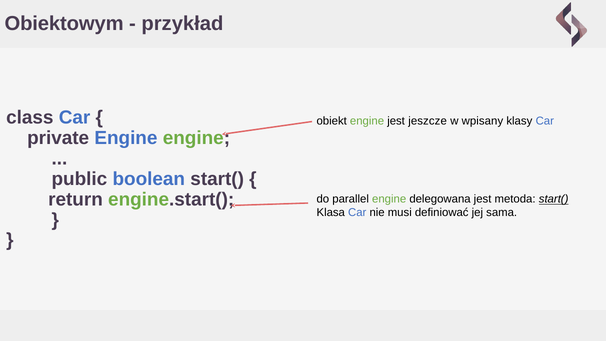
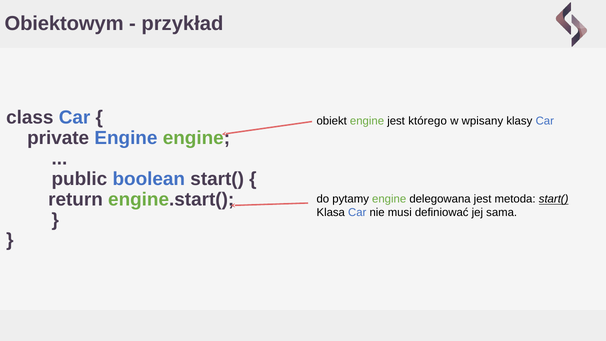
jeszcze: jeszcze -> którego (428, 121)
parallel: parallel -> pytamy (351, 199)
